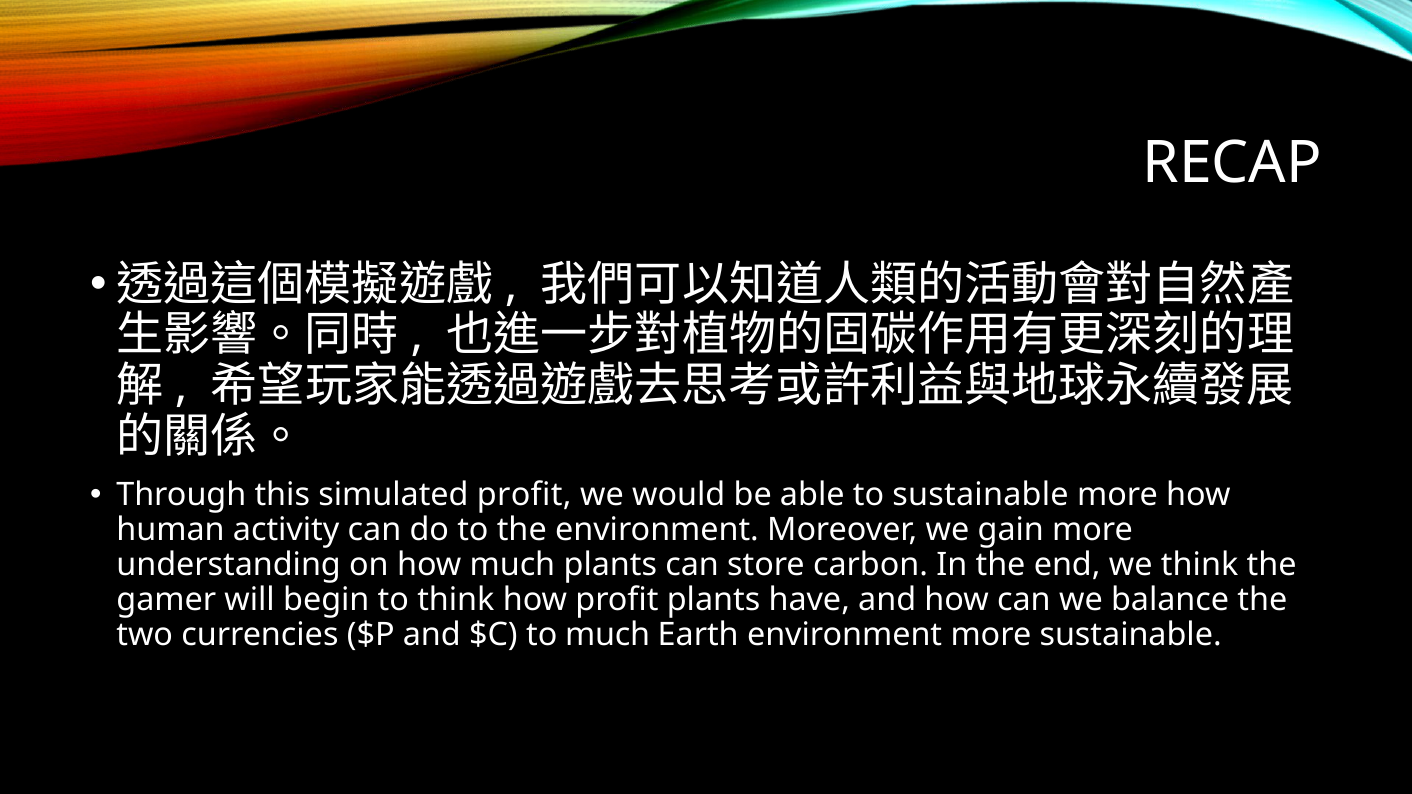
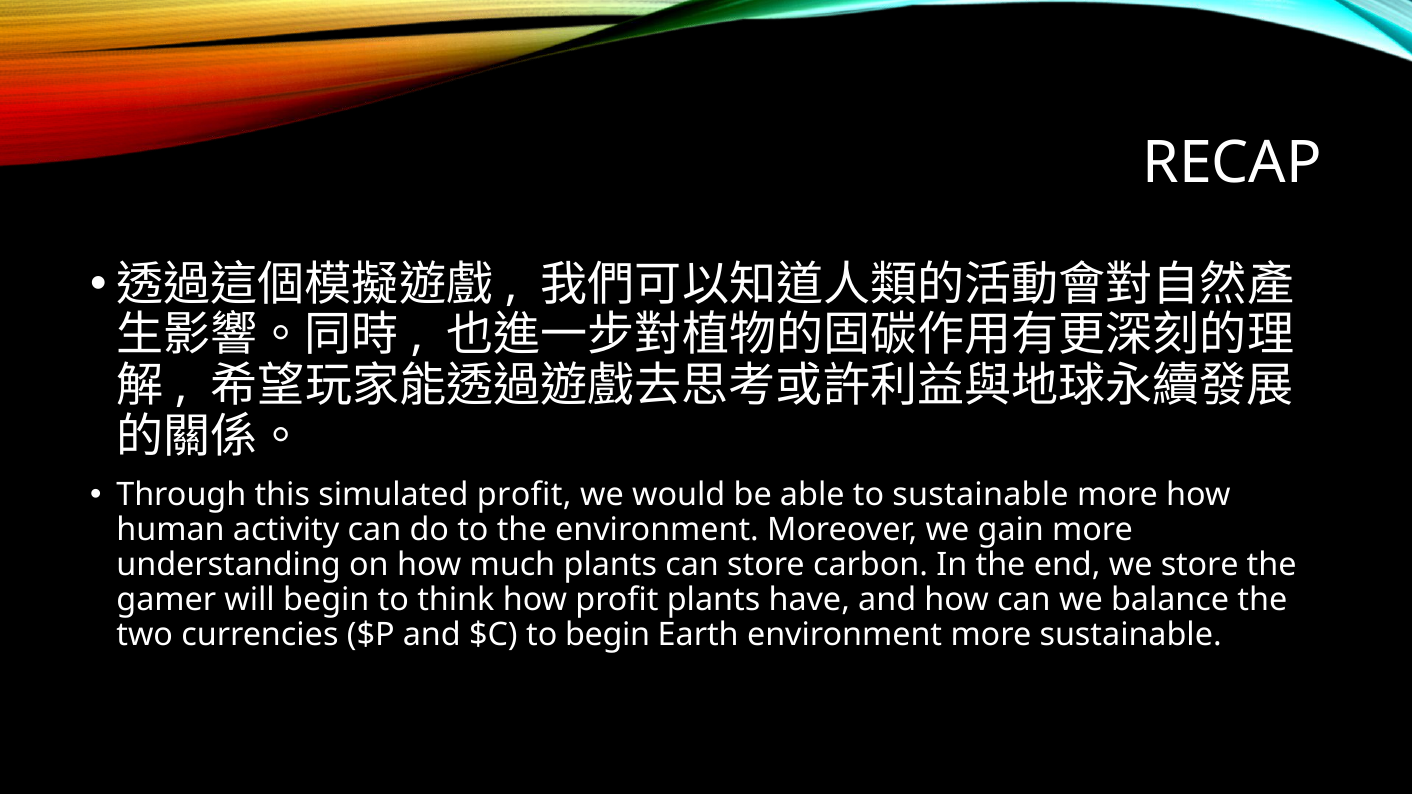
we think: think -> store (1200, 565)
to much: much -> begin (608, 635)
